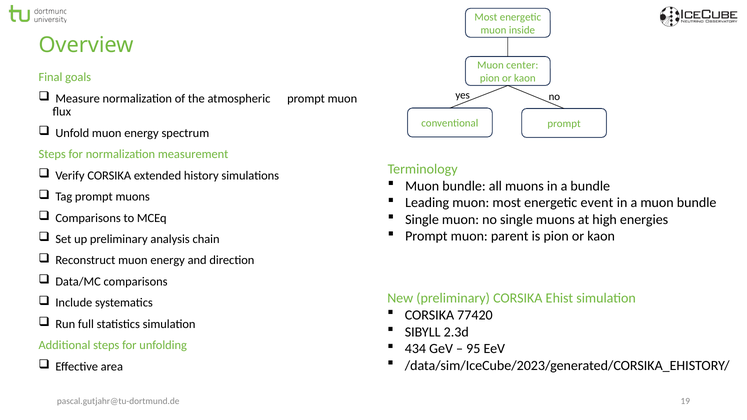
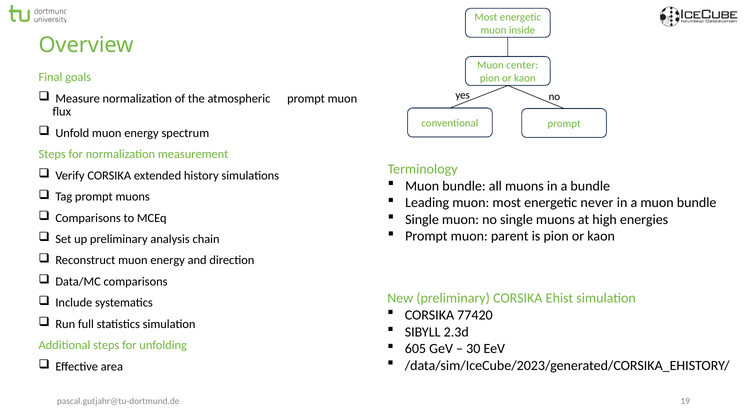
event: event -> never (597, 203)
434: 434 -> 605 (415, 349)
95: 95 -> 30 (473, 349)
